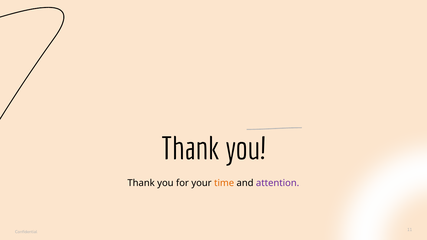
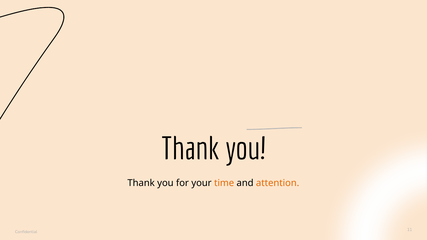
attention colour: purple -> orange (278, 183)
